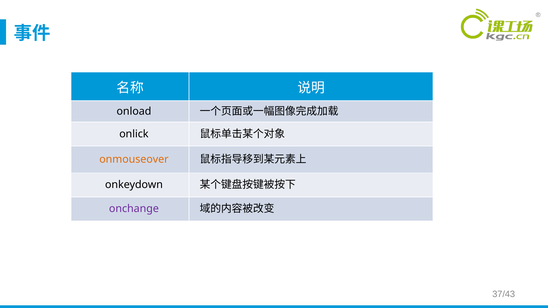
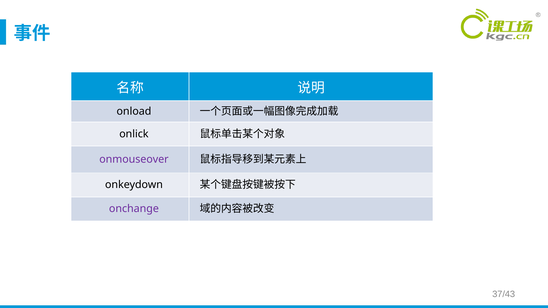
onmouseover colour: orange -> purple (134, 159)
